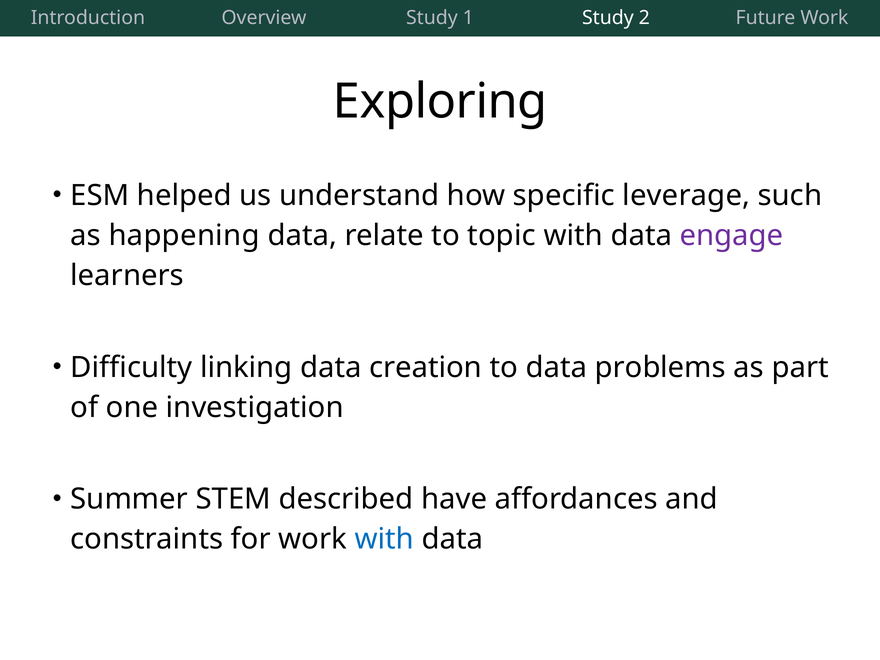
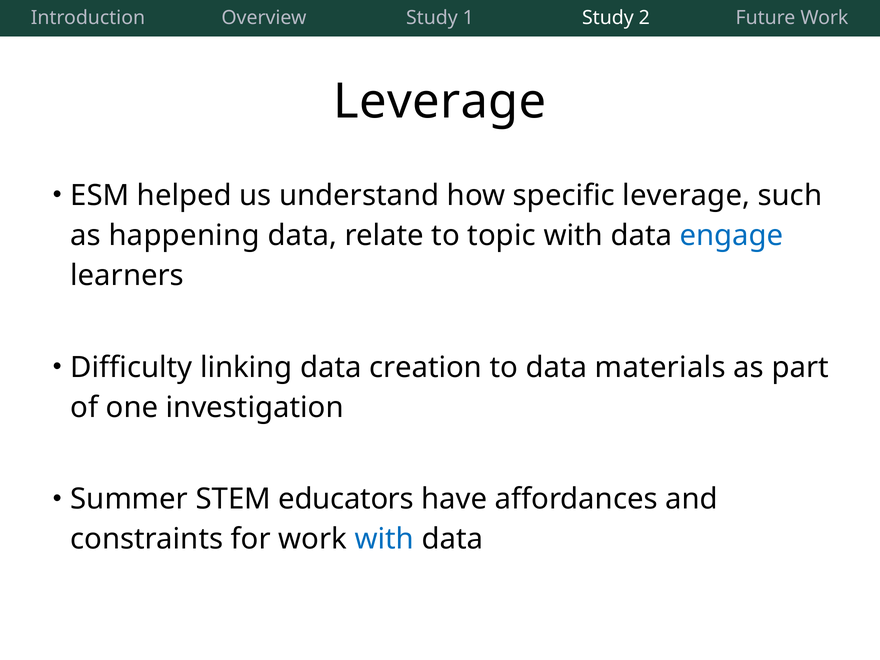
Exploring: Exploring -> Leverage (440, 102)
engage colour: purple -> blue (732, 236)
problems: problems -> materials (660, 367)
described: described -> educators (346, 499)
